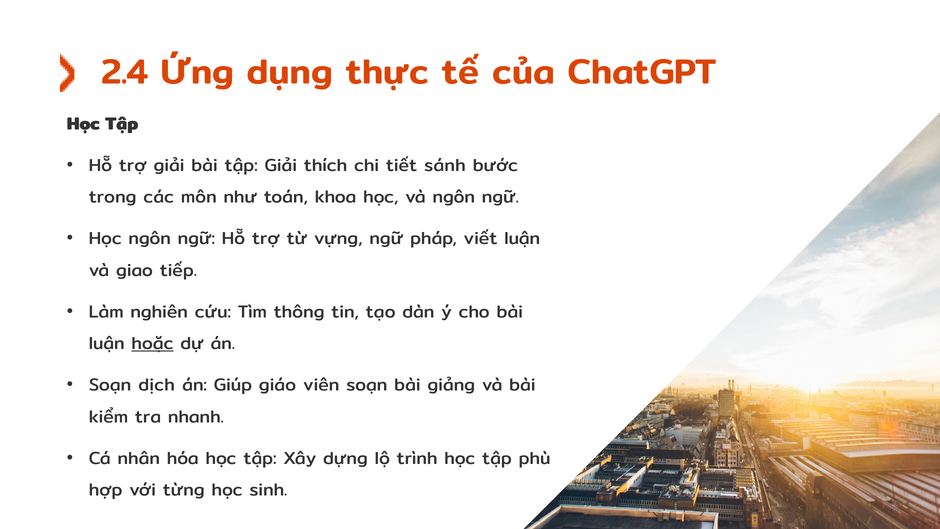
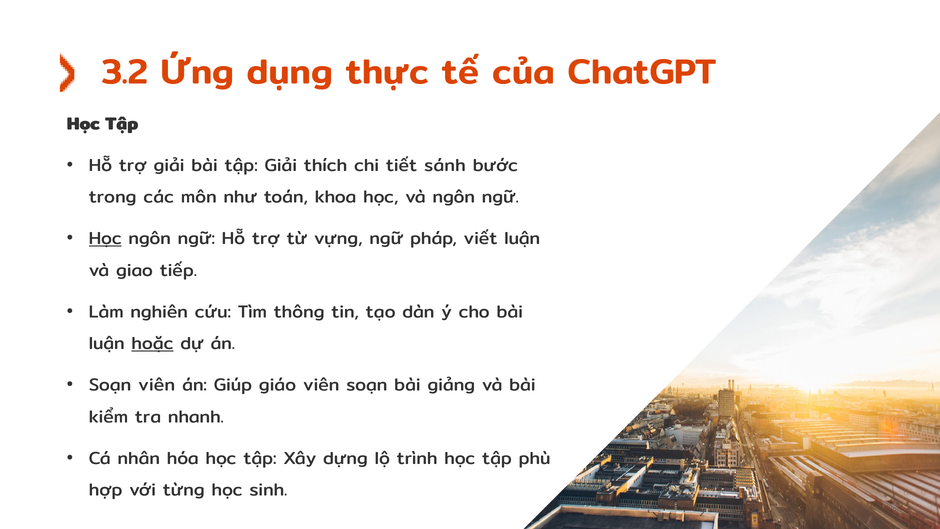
2.4: 2.4 -> 3.2 (125, 72)
Học underline: none -> present (105, 238)
Soạn dịch: dịch -> viên (157, 385)
